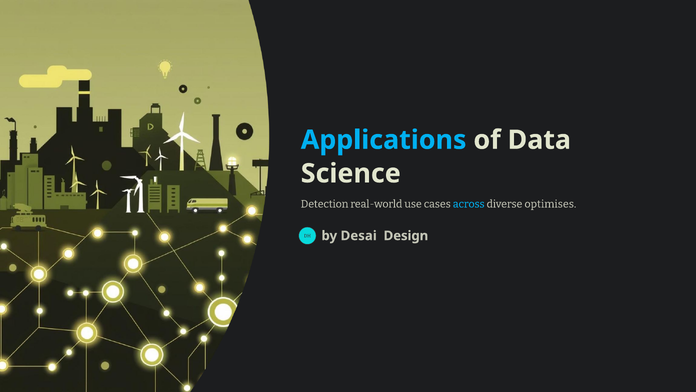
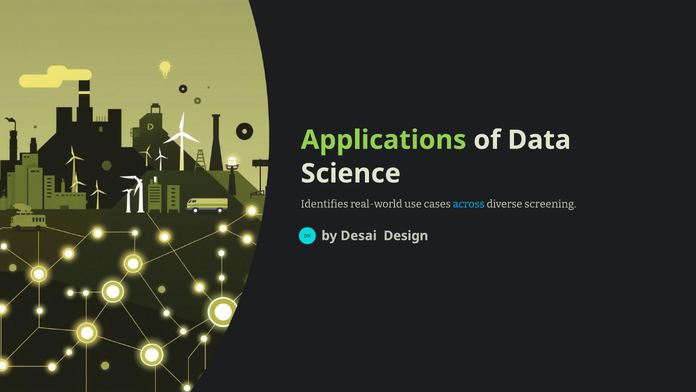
Applications colour: light blue -> light green (384, 140)
Detection: Detection -> Identifies (325, 204)
optimises: optimises -> screening (550, 204)
